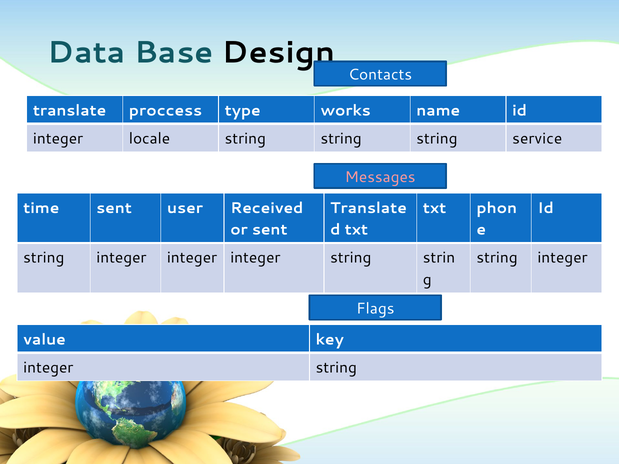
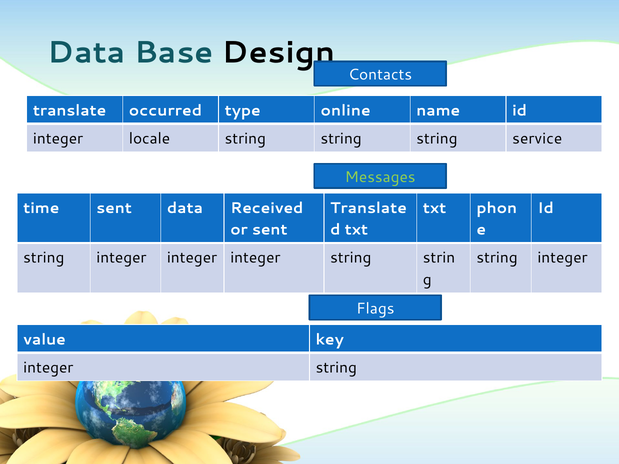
proccess: proccess -> occurred (165, 111)
works: works -> online (346, 111)
Messages colour: pink -> light green (380, 177)
sent user: user -> data (185, 208)
